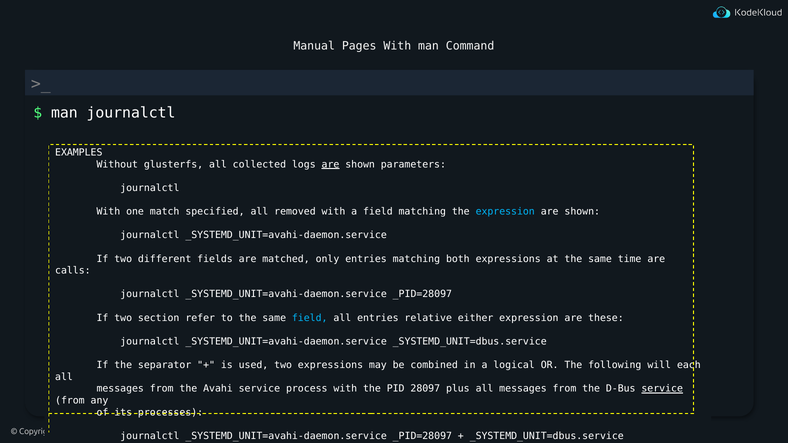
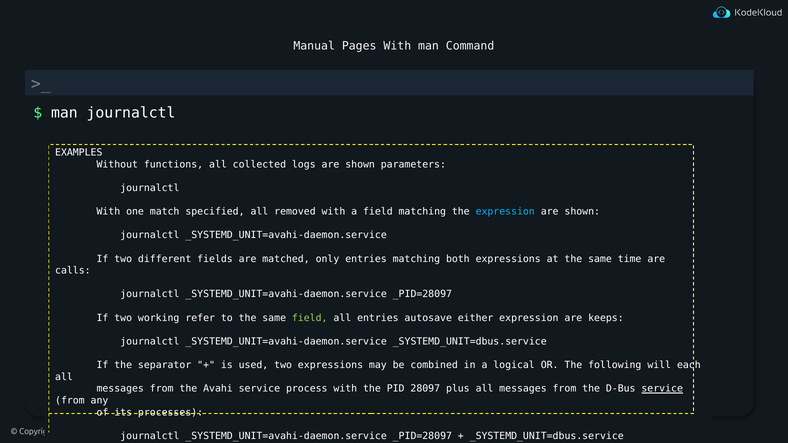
glusterfs: glusterfs -> functions (174, 164)
are underline: present -> none (330, 164)
section: section -> working (159, 318)
field colour: light blue -> light green (310, 318)
relative: relative -> autosave (428, 318)
these: these -> keeps (606, 318)
